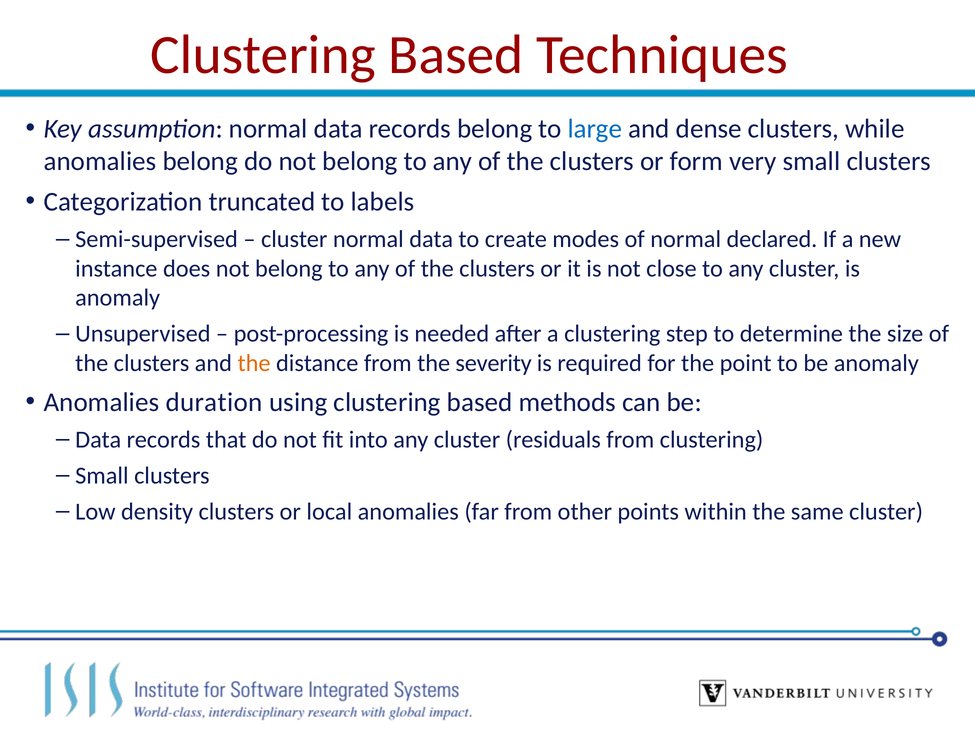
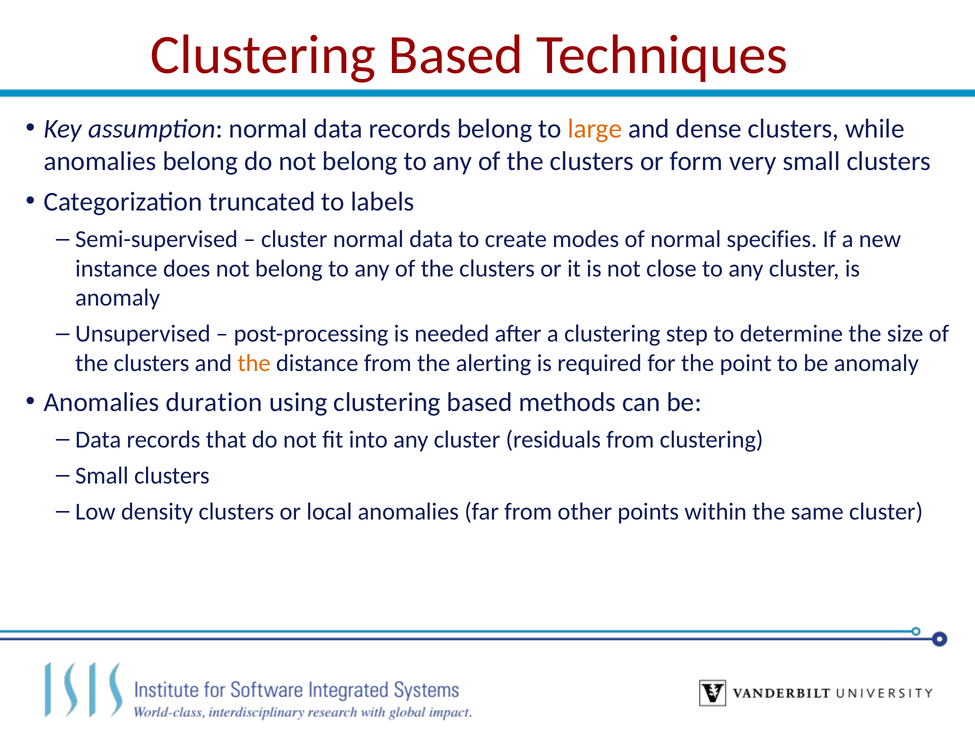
large colour: blue -> orange (595, 129)
declared: declared -> specifies (772, 239)
severity: severity -> alerting (494, 363)
